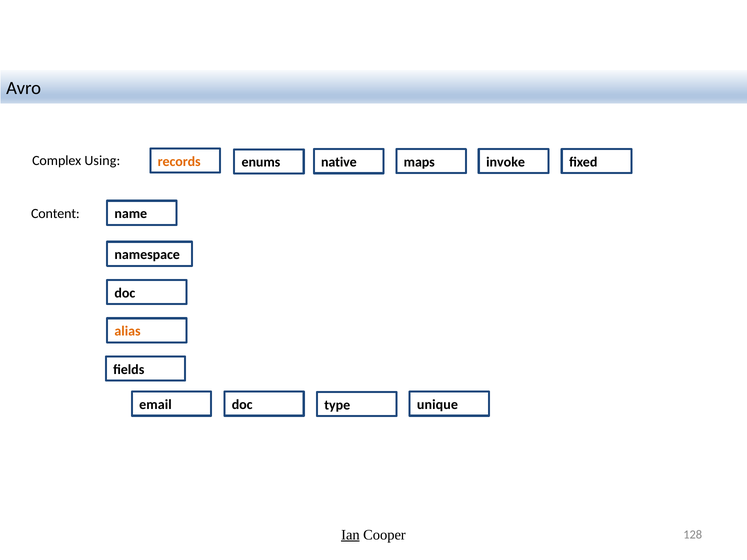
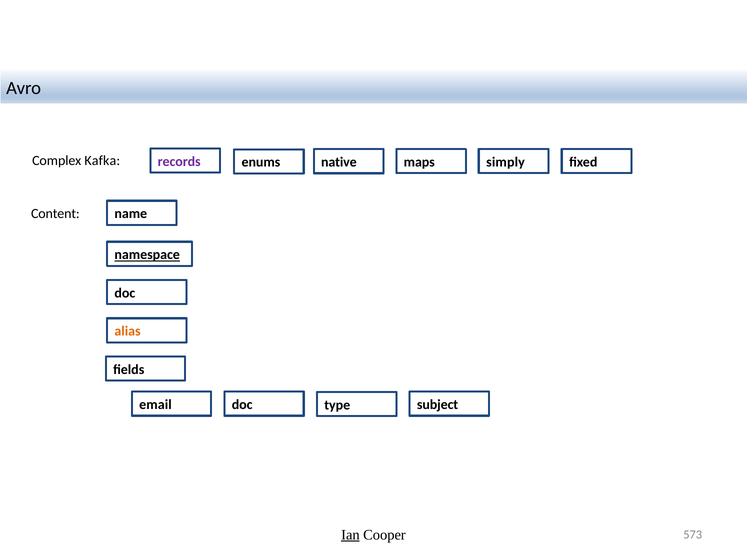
Using: Using -> Kafka (102, 161)
invoke: invoke -> simply (506, 162)
records colour: orange -> purple (179, 162)
namespace underline: none -> present (147, 255)
unique: unique -> subject (438, 405)
128: 128 -> 573 (693, 535)
